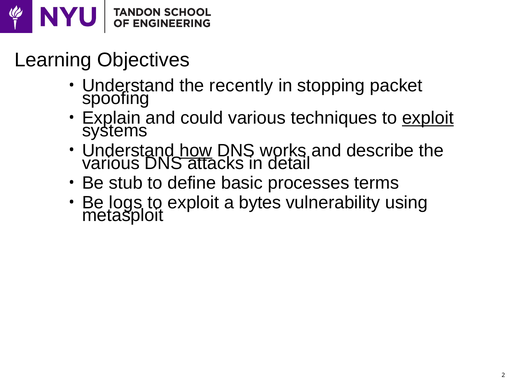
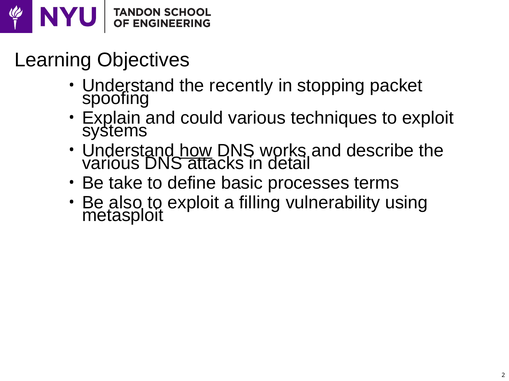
exploit underline: present -> none (428, 118)
stub: stub -> take (126, 183)
logs: logs -> also (126, 203)
bytes: bytes -> filling (260, 203)
